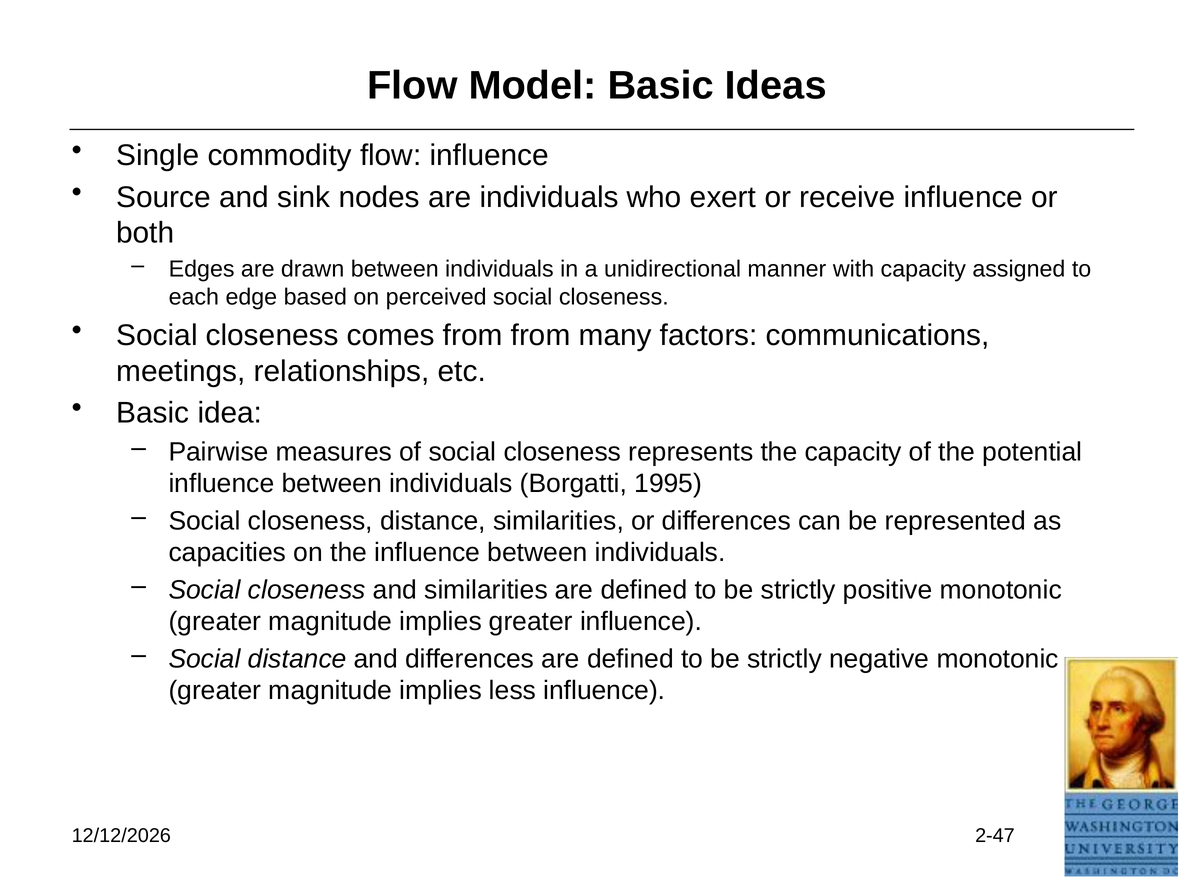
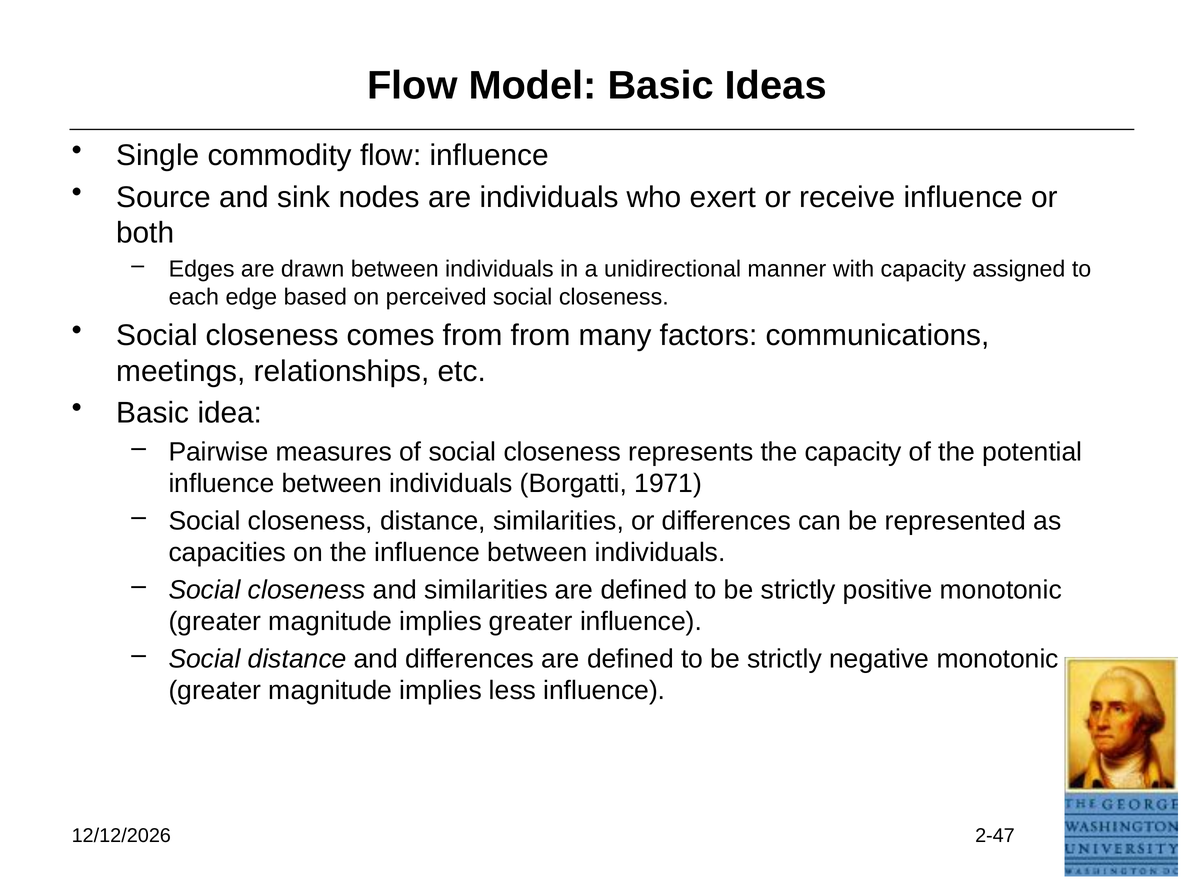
1995: 1995 -> 1971 (668, 483)
